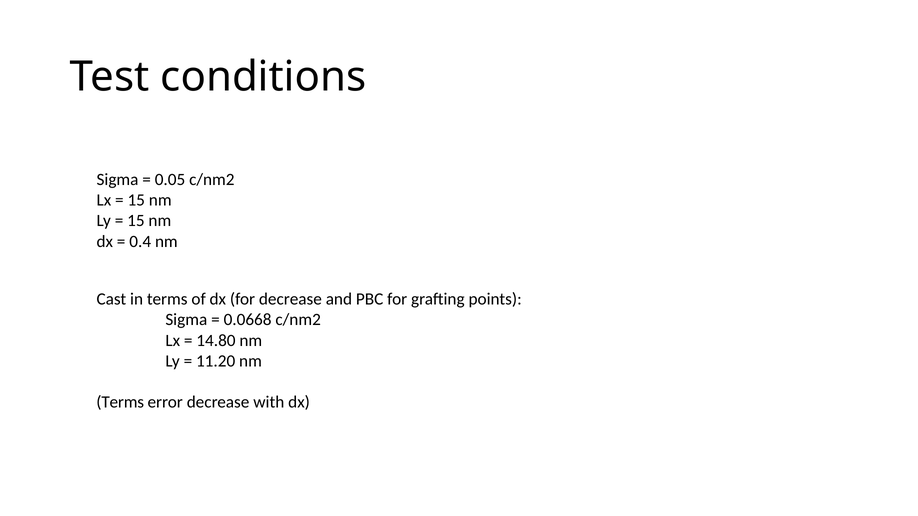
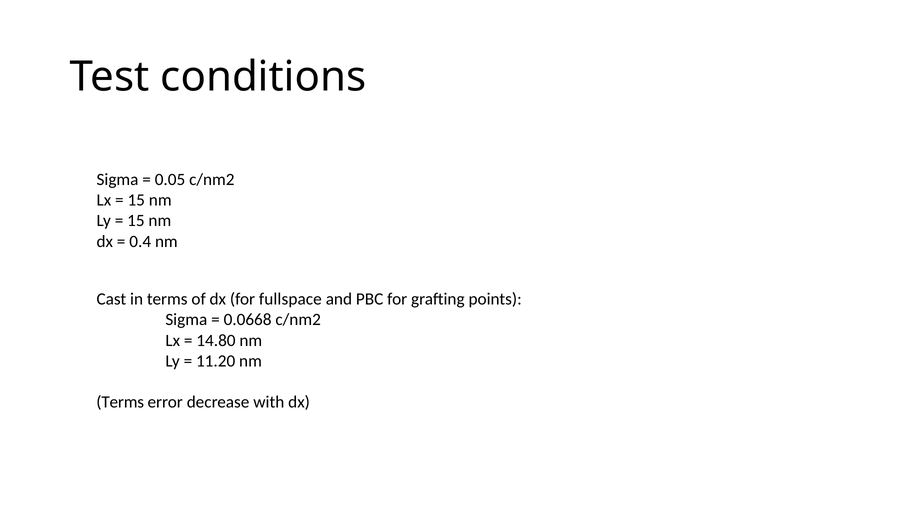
for decrease: decrease -> fullspace (290, 299)
